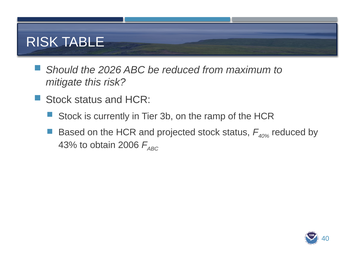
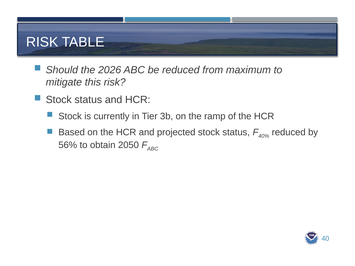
43%: 43% -> 56% (68, 145)
2006: 2006 -> 2050 (128, 145)
